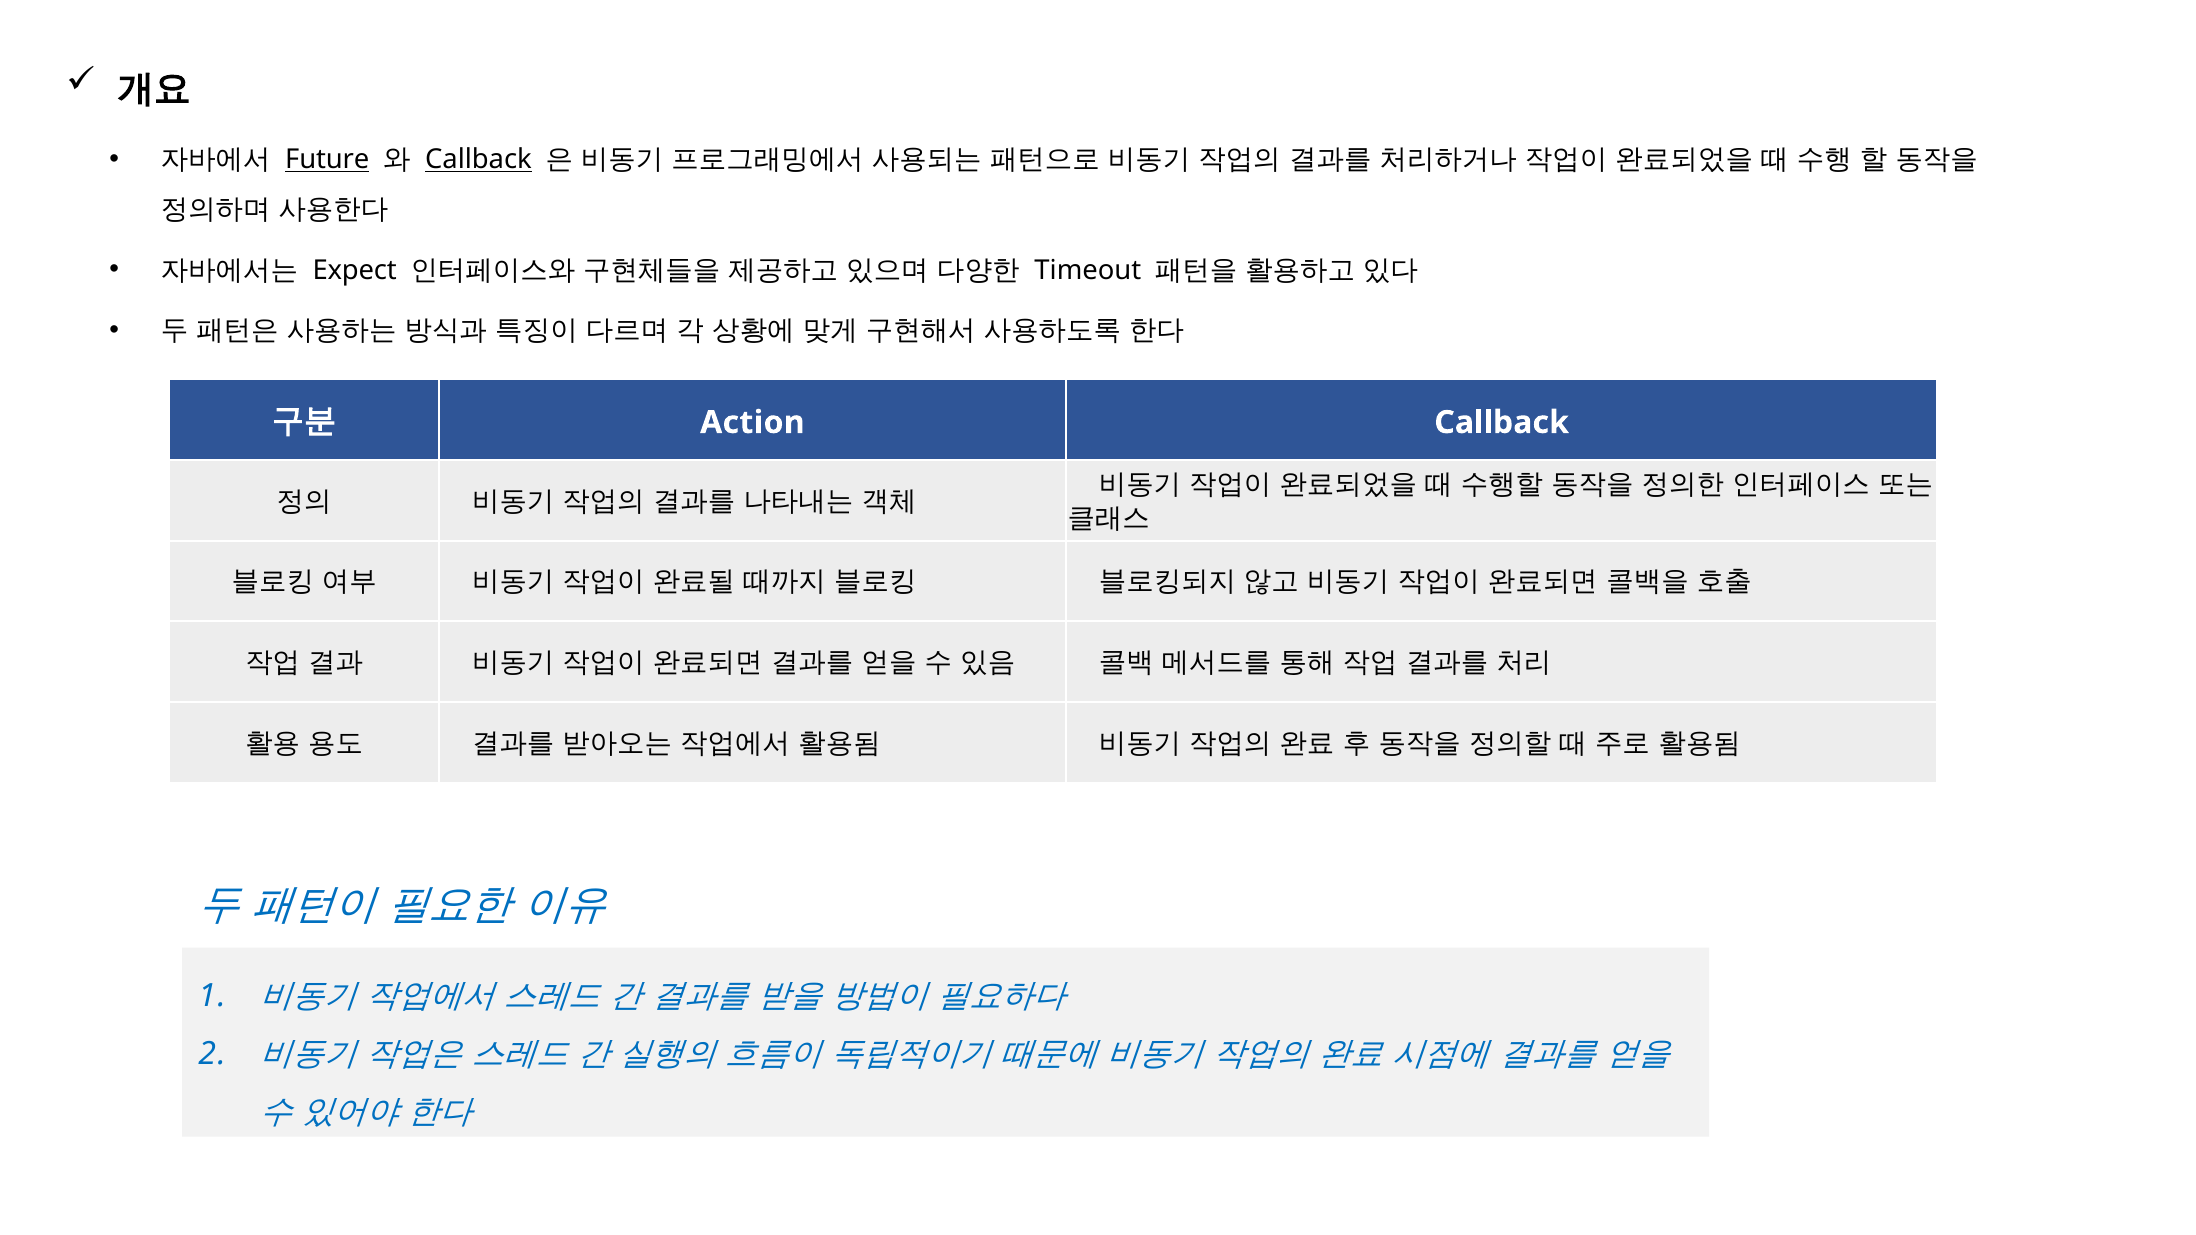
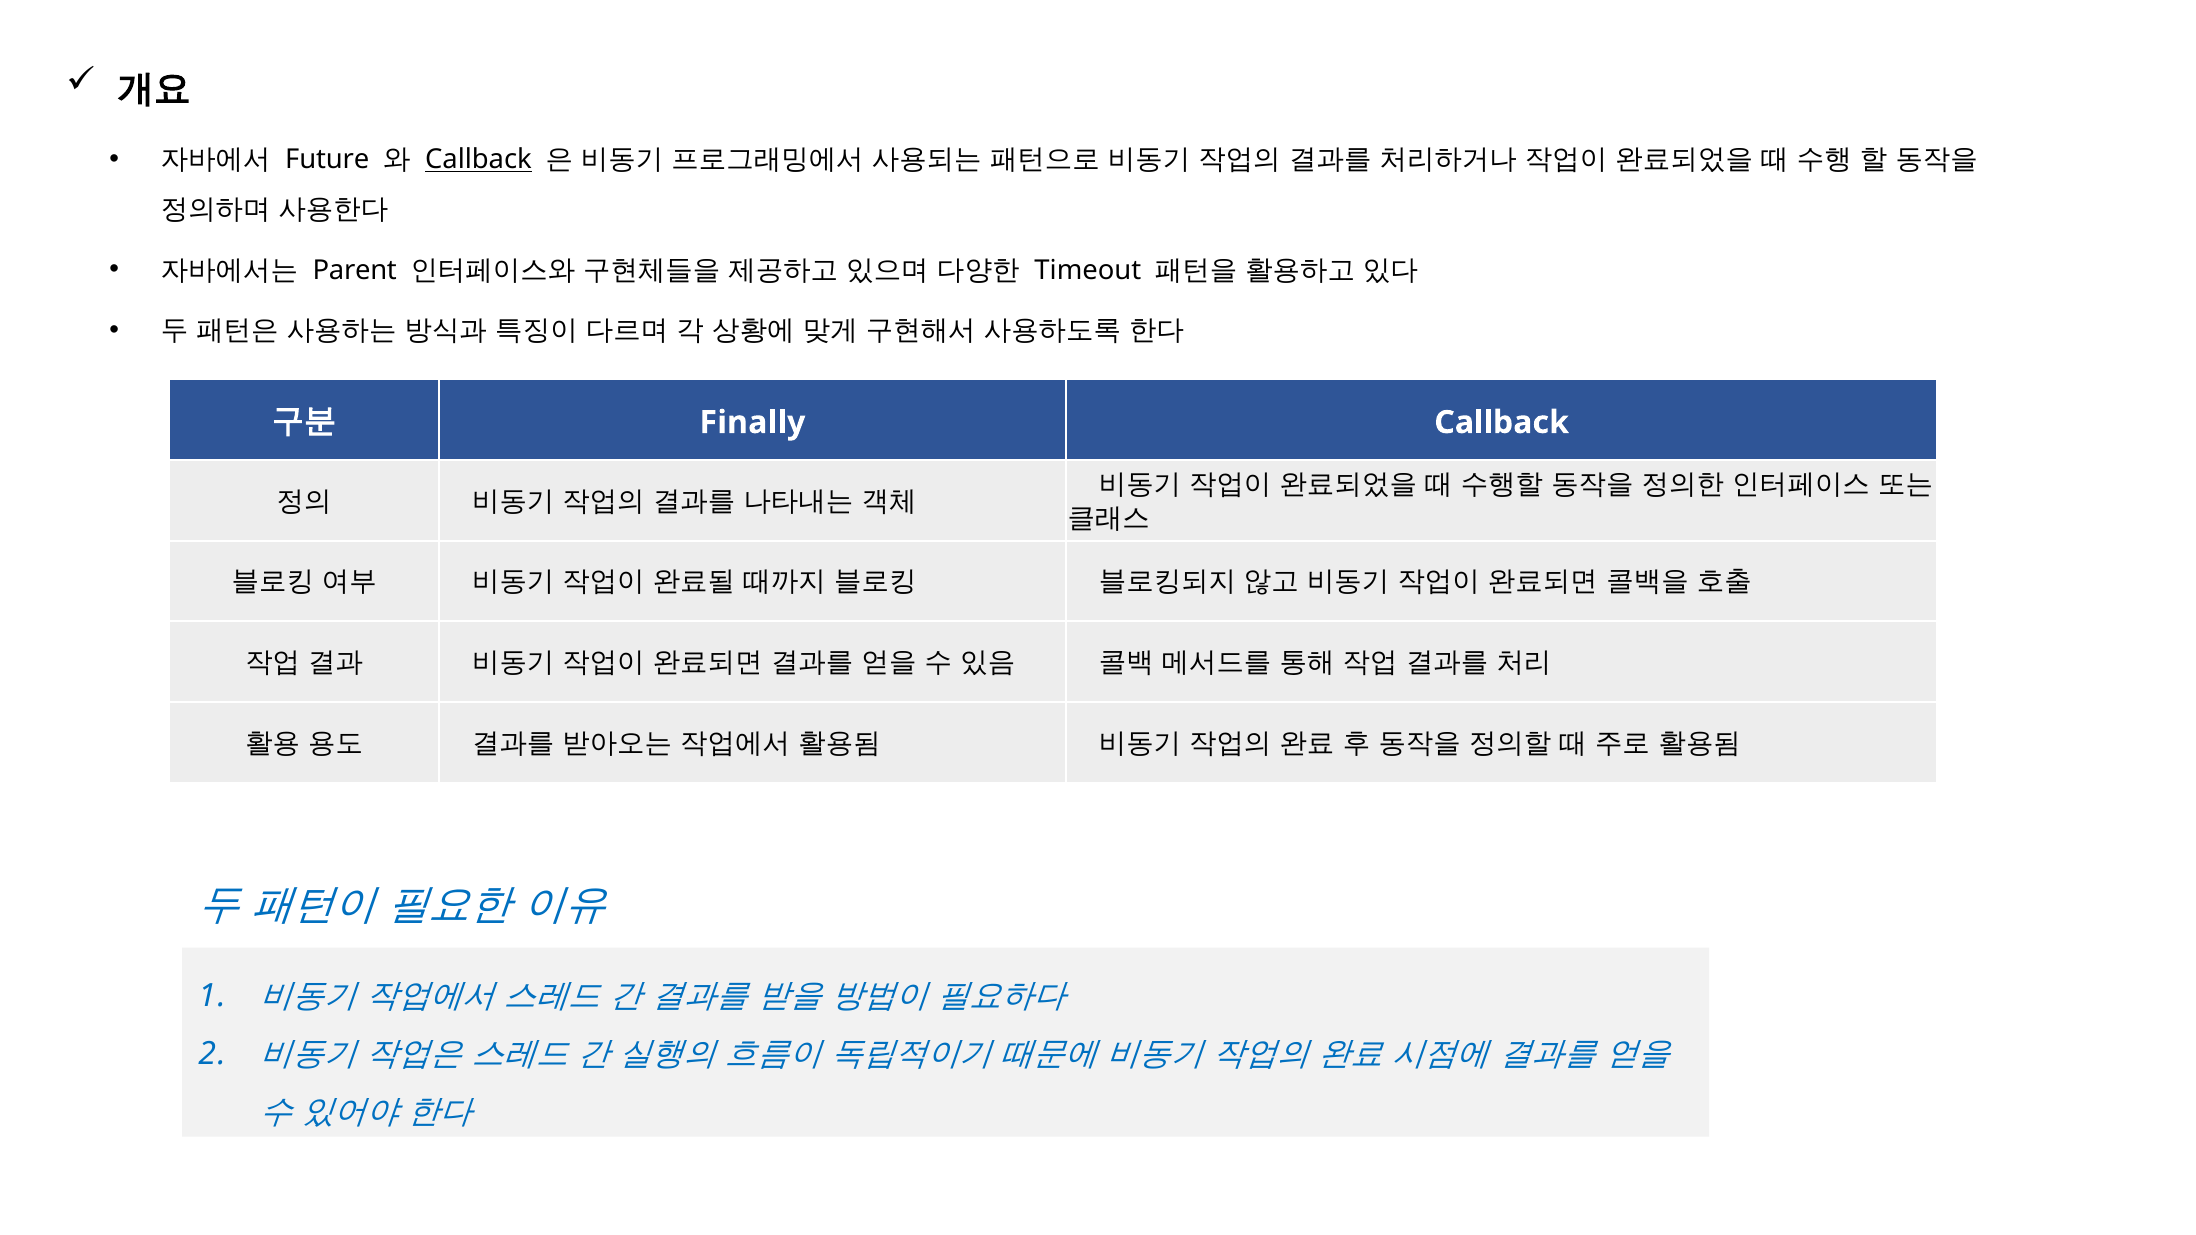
Future underline: present -> none (327, 160)
Expect: Expect -> Parent (355, 270)
Action: Action -> Finally (752, 423)
